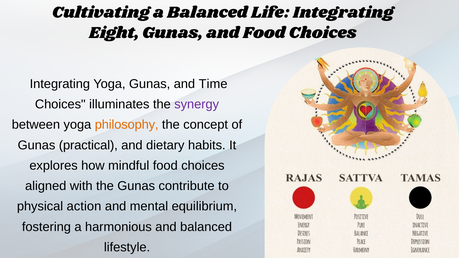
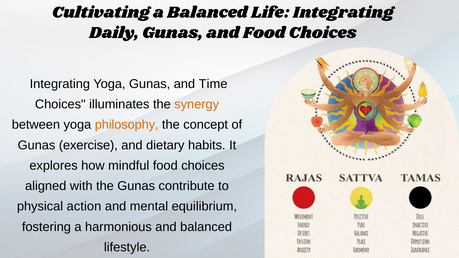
Eight: Eight -> Daily (114, 33)
synergy colour: purple -> orange (197, 104)
practical: practical -> exercise (88, 145)
